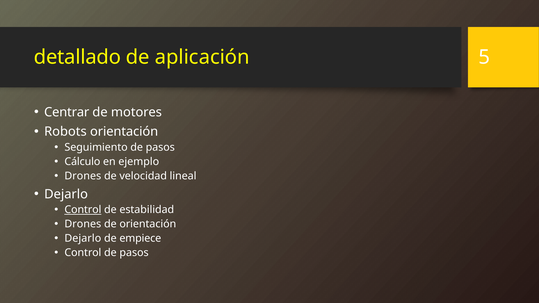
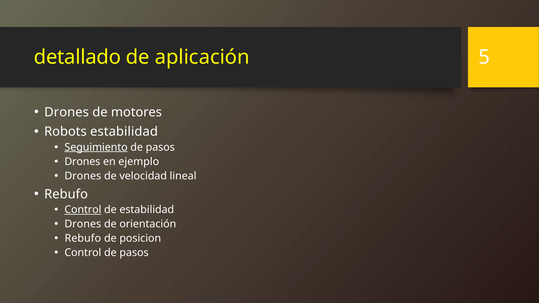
Centrar: Centrar -> Drones (67, 112)
Robots orientación: orientación -> estabilidad (124, 132)
Seguimiento underline: none -> present (96, 147)
Cálculo: Cálculo -> Drones (82, 162)
Dejarlo: Dejarlo -> Rebufo (66, 194)
Dejarlo: Dejarlo -> Rebufo (83, 239)
empiece: empiece -> posicion (140, 239)
